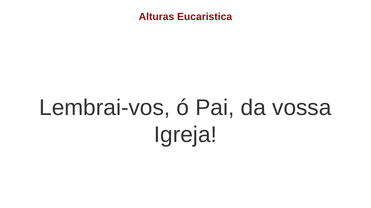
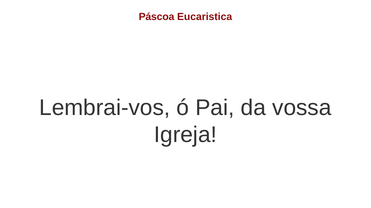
Alturas: Alturas -> Páscoa (157, 17)
